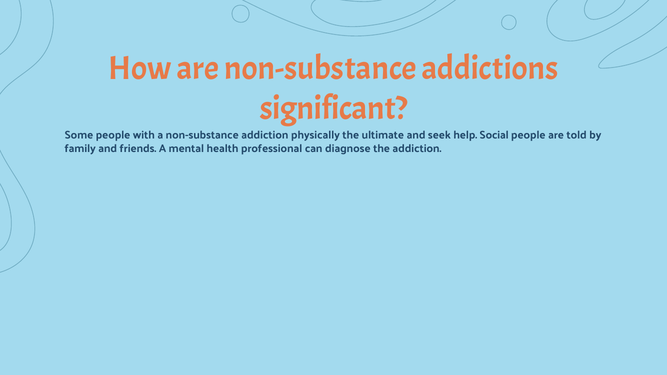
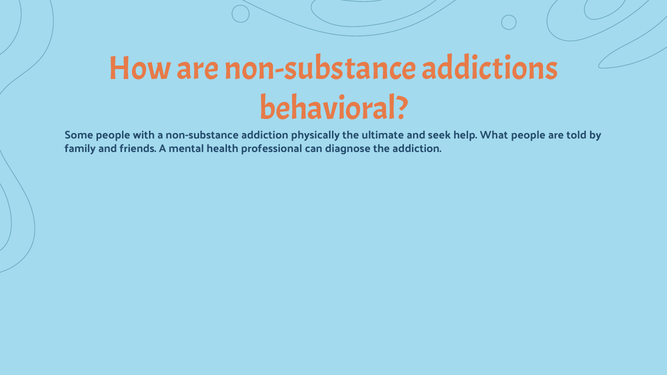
significant: significant -> behavioral (334, 108)
Social: Social -> What (494, 135)
